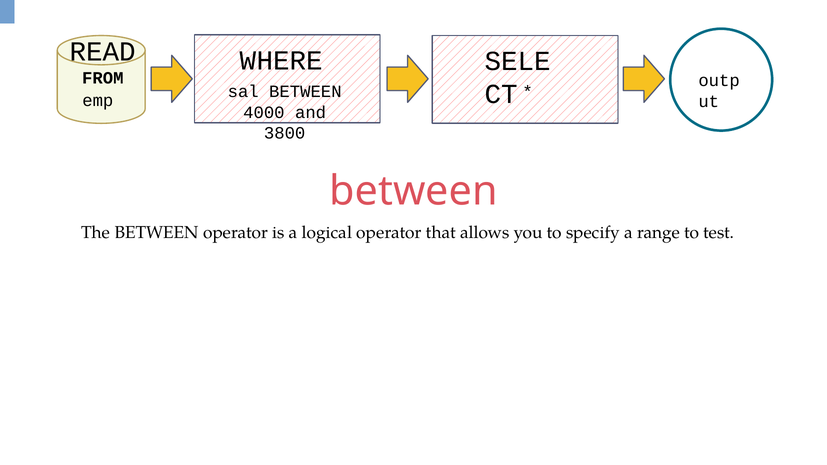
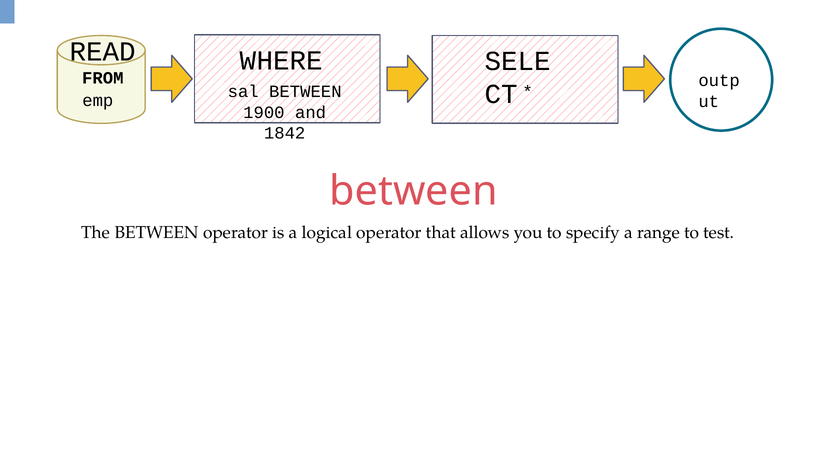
4000: 4000 -> 1900 (264, 112)
3800: 3800 -> 1842 (285, 133)
